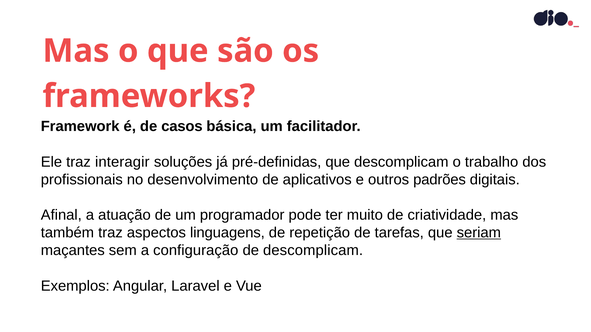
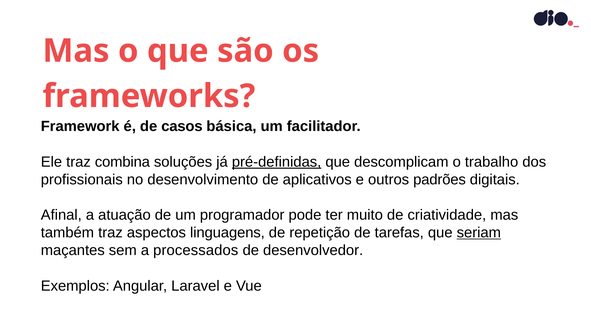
interagir: interagir -> combina (122, 162)
pré-definidas underline: none -> present (277, 162)
configuração: configuração -> processados (196, 251)
de descomplicam: descomplicam -> desenvolvedor (313, 251)
